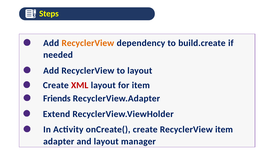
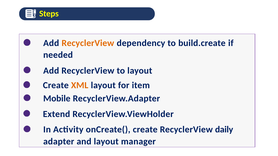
XML colour: red -> orange (80, 85)
Friends: Friends -> Mobile (57, 99)
RecyclerView item: item -> daily (224, 130)
